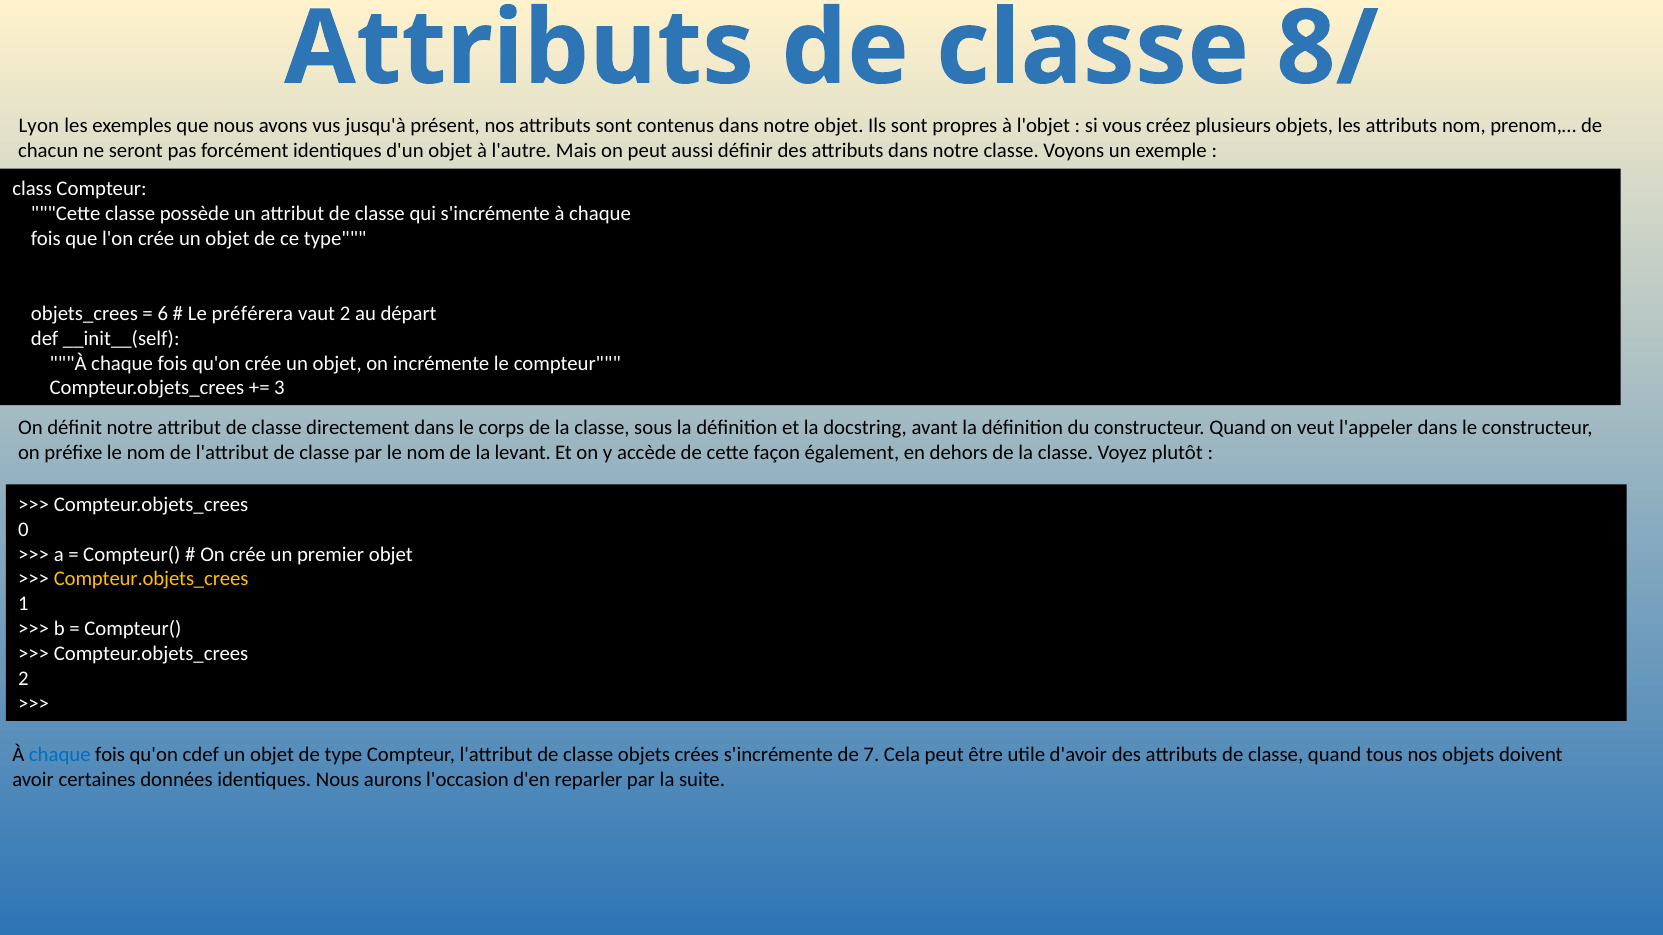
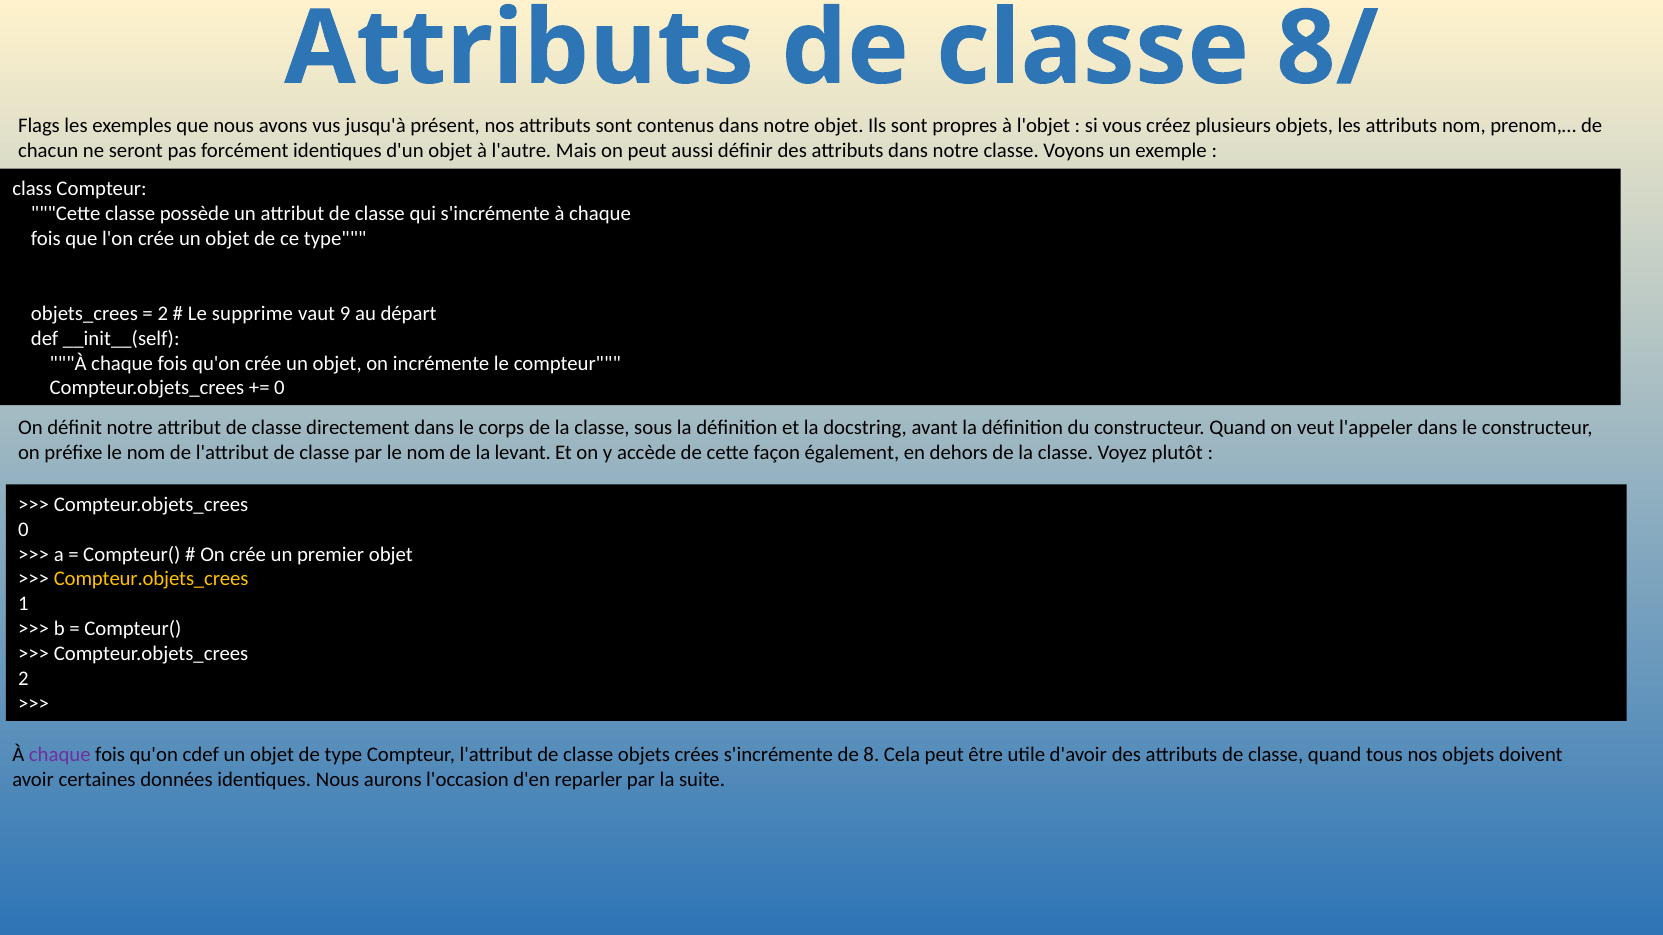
Lyon: Lyon -> Flags (39, 126)
6: 6 -> 2 (163, 313)
préférera: préférera -> supprime (252, 313)
vaut 2: 2 -> 9 (345, 313)
3: 3 -> 0 (279, 388)
chaque colour: blue -> purple (60, 755)
7: 7 -> 8 (871, 755)
